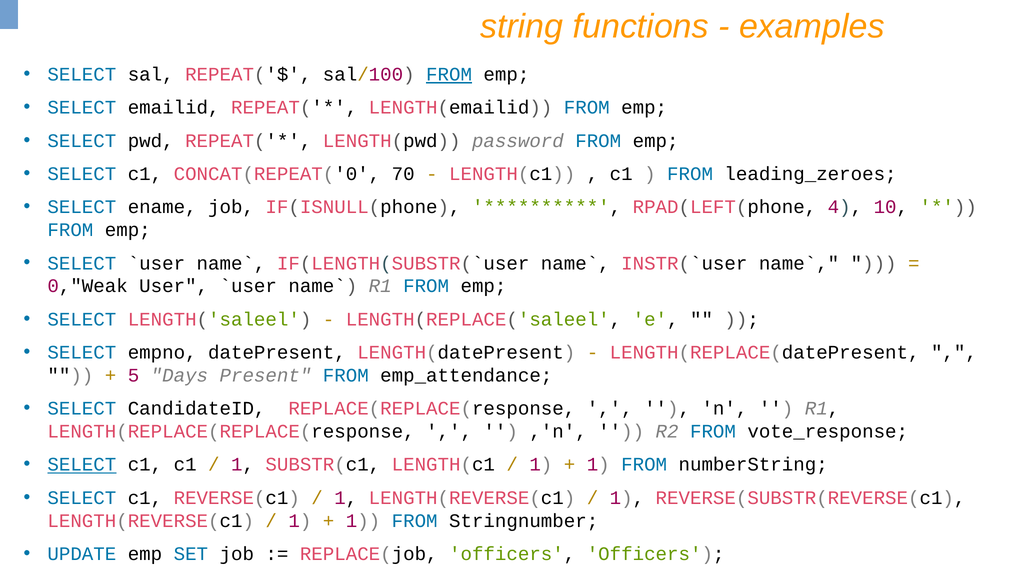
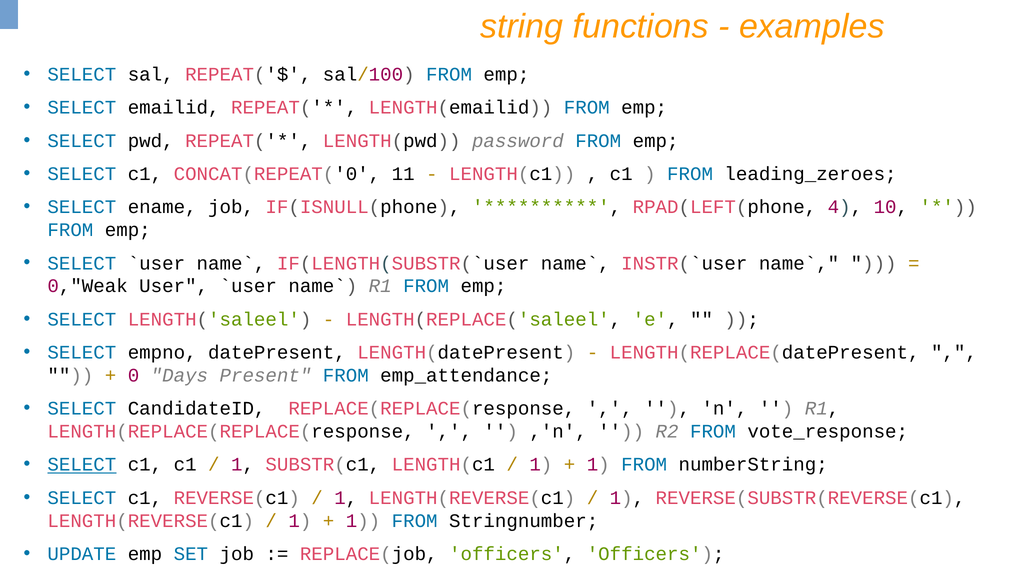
FROM underline: present -> none (449, 74)
70: 70 -> 11 (403, 174)
5: 5 -> 0 (133, 375)
